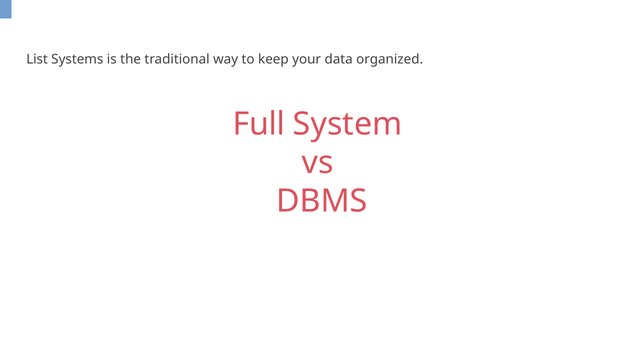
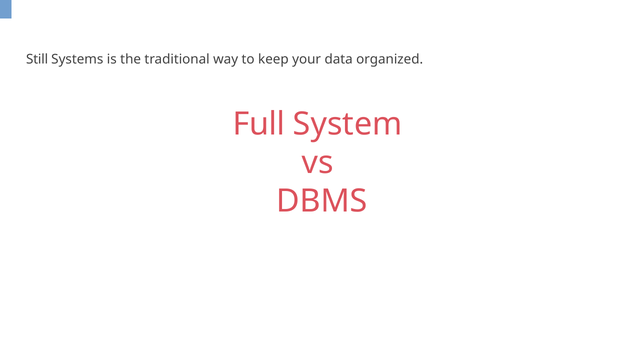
List: List -> Still (37, 59)
